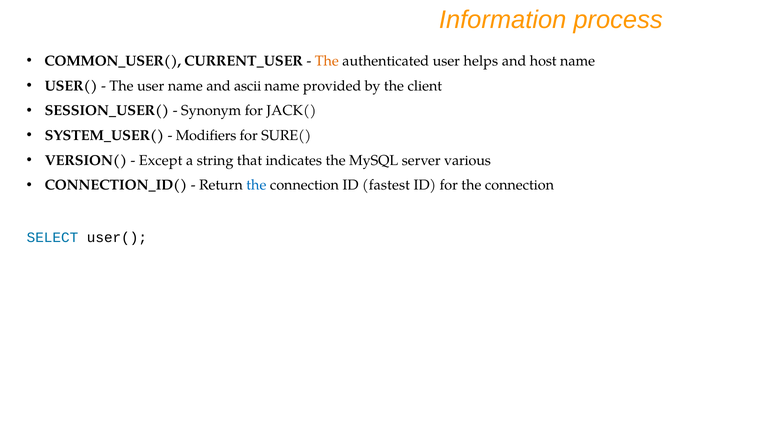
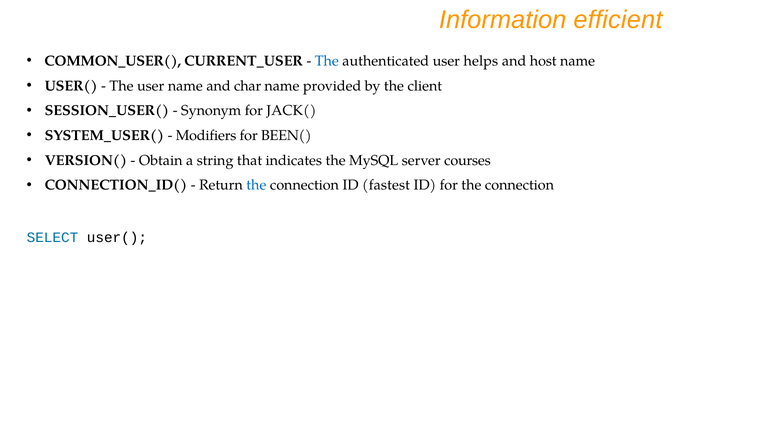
process: process -> efficient (618, 20)
The colour: orange -> blue (327, 61)
ascii: ascii -> char (248, 86)
SURE(: SURE( -> BEEN( (286, 135)
Except: Except -> Obtain (161, 160)
various: various -> courses (467, 160)
